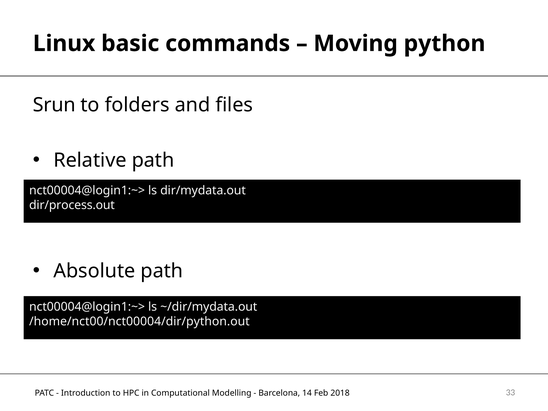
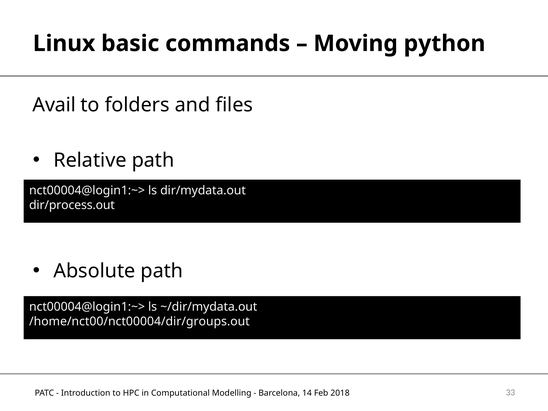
Srun: Srun -> Avail (54, 105)
/home/nct00/nct00004/dir/python.out: /home/nct00/nct00004/dir/python.out -> /home/nct00/nct00004/dir/groups.out (139, 322)
